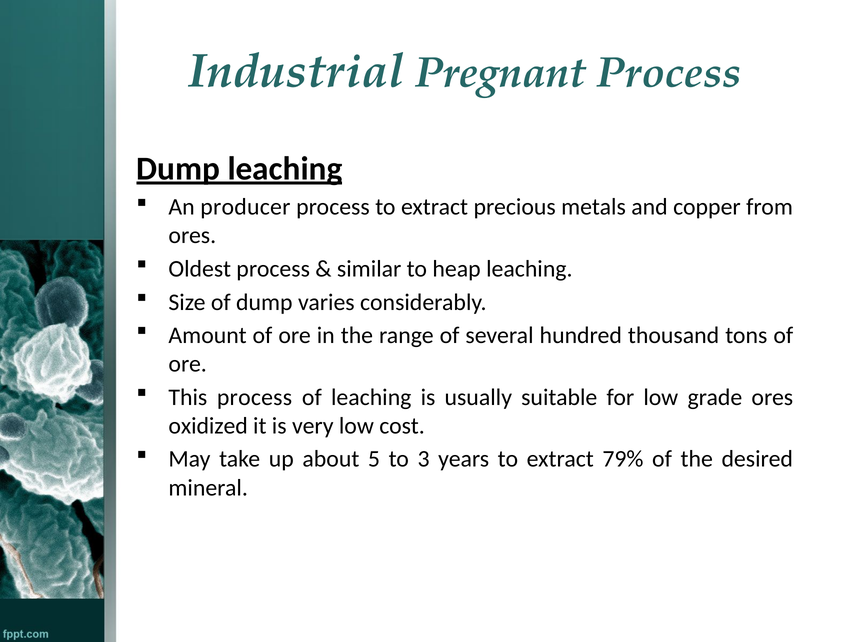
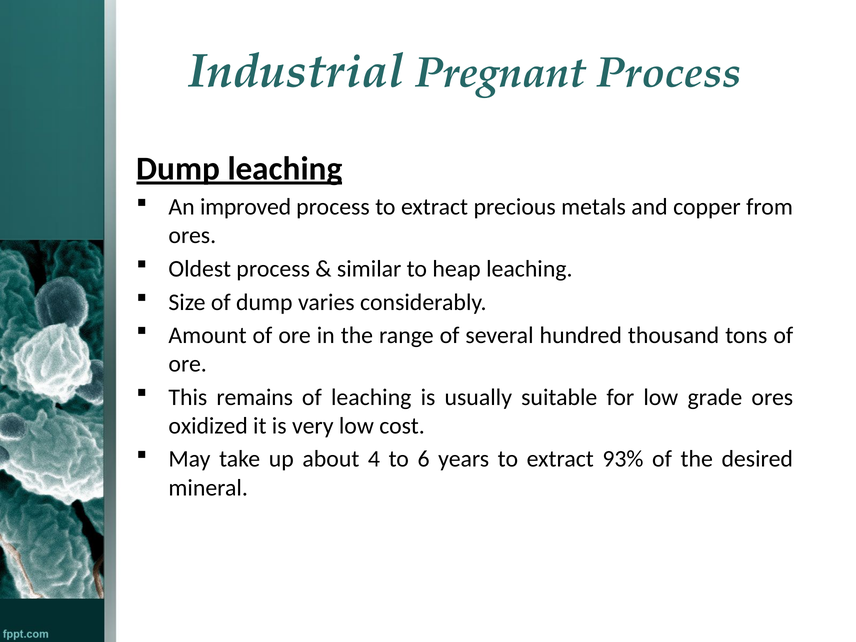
producer: producer -> improved (246, 207)
This process: process -> remains (255, 397)
5: 5 -> 4 (374, 459)
3: 3 -> 6 (424, 459)
79%: 79% -> 93% (623, 459)
